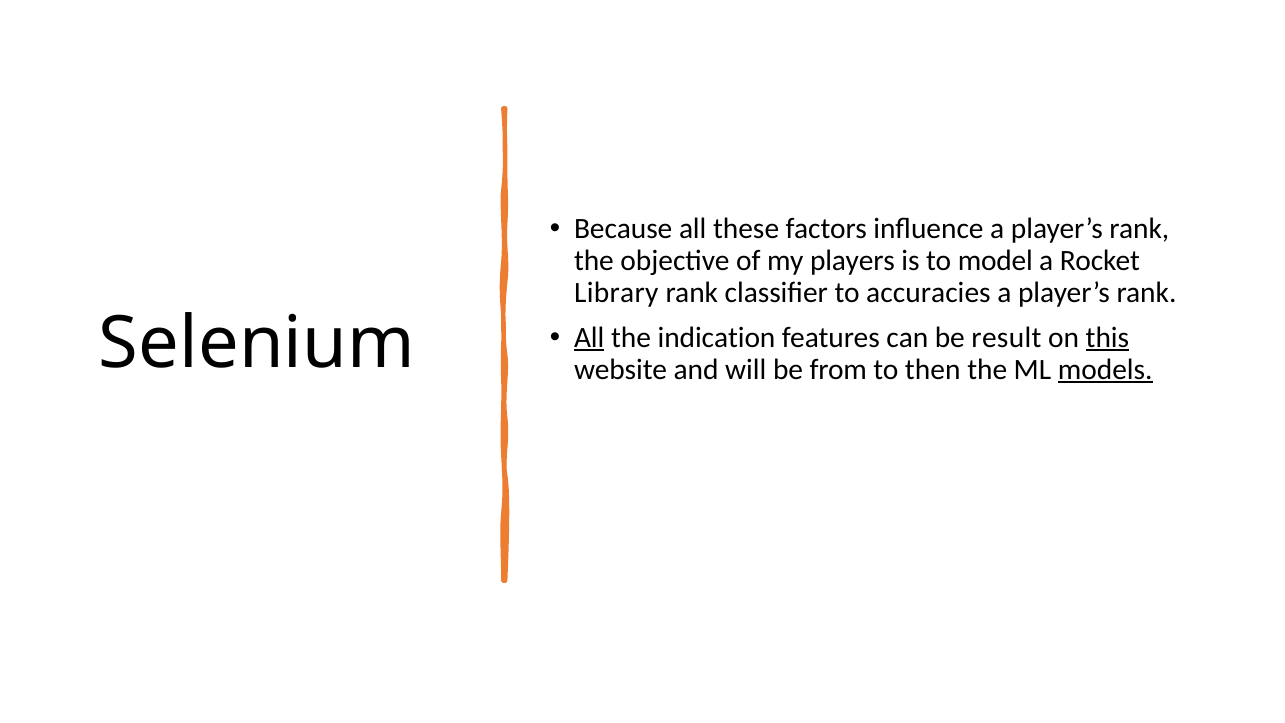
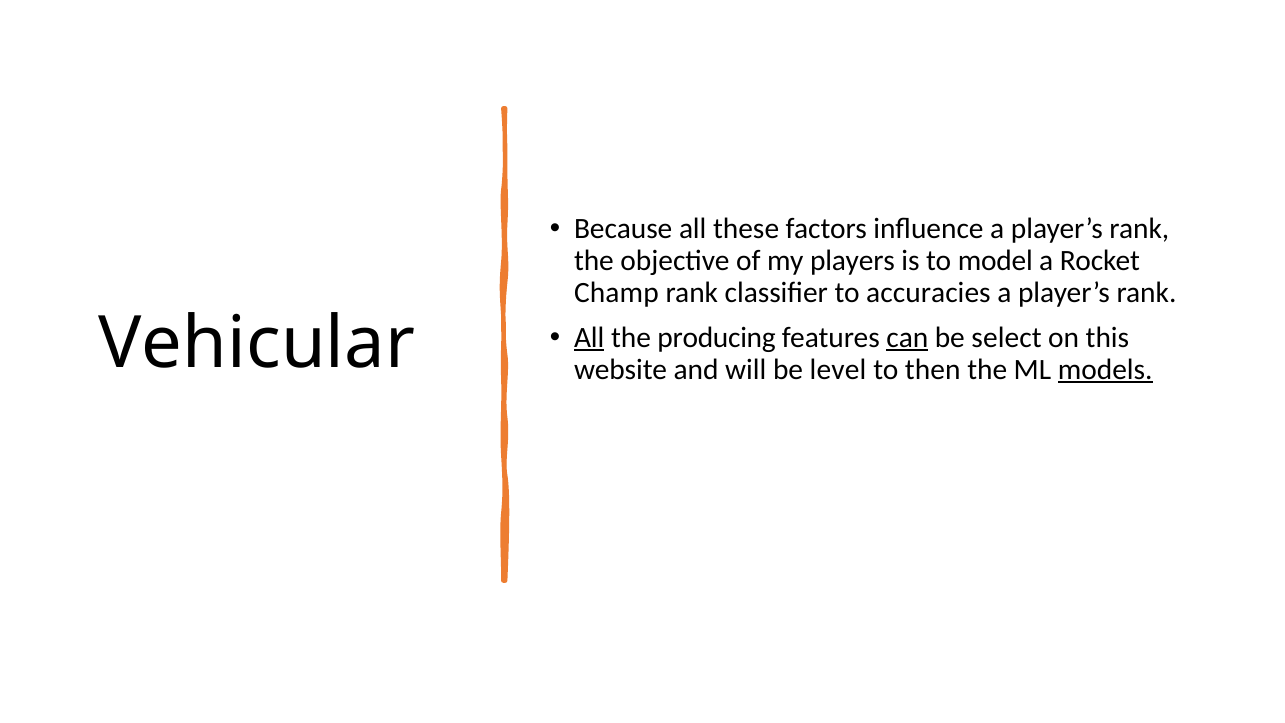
Library: Library -> Champ (616, 292)
indication: indication -> producing (717, 338)
can underline: none -> present (907, 338)
result: result -> select (1007, 338)
this underline: present -> none (1107, 338)
Selenium: Selenium -> Vehicular (257, 344)
from: from -> level (838, 369)
